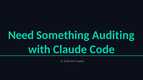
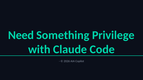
Auditing: Auditing -> Privilege (113, 35)
